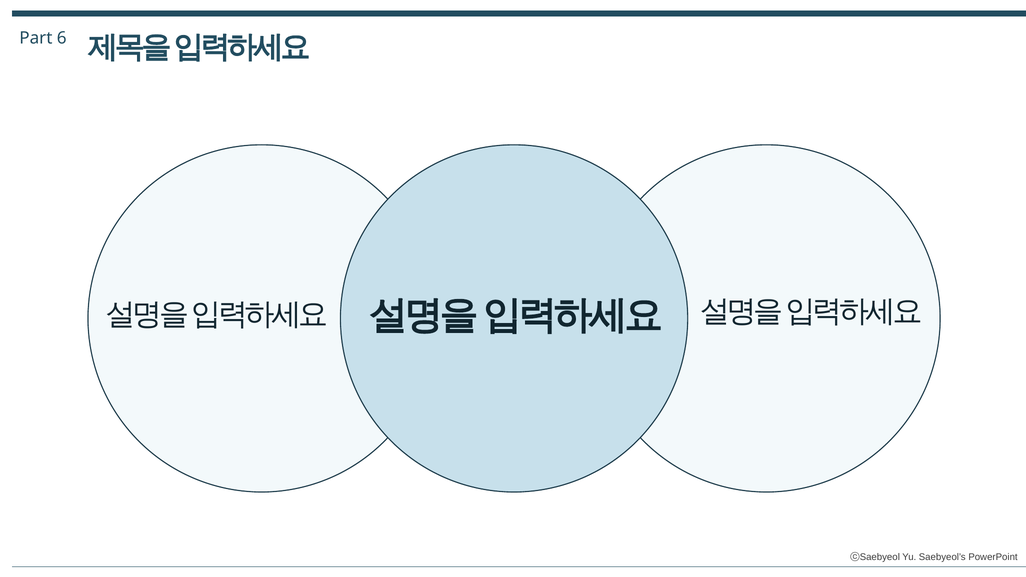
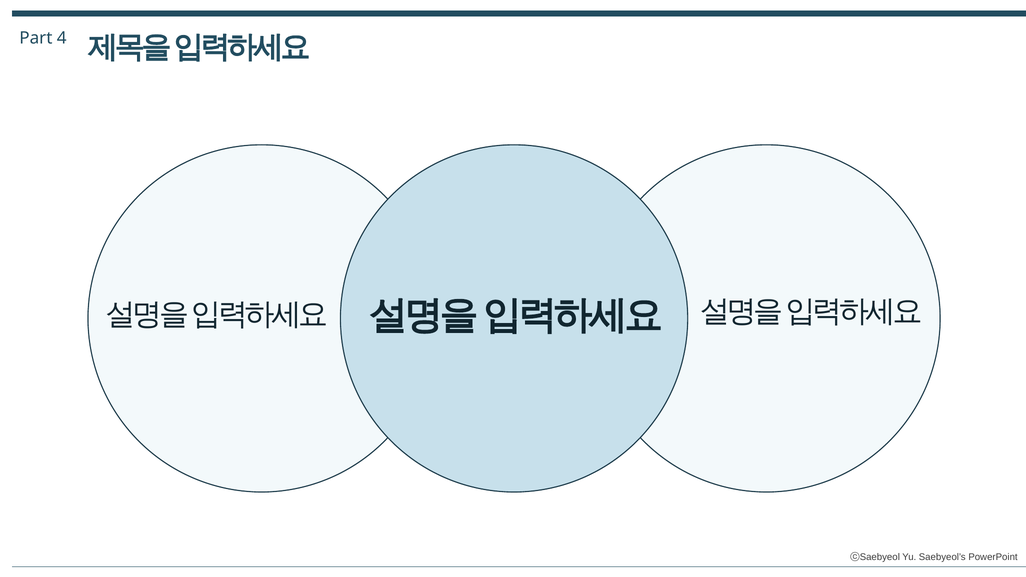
6: 6 -> 4 (62, 38)
